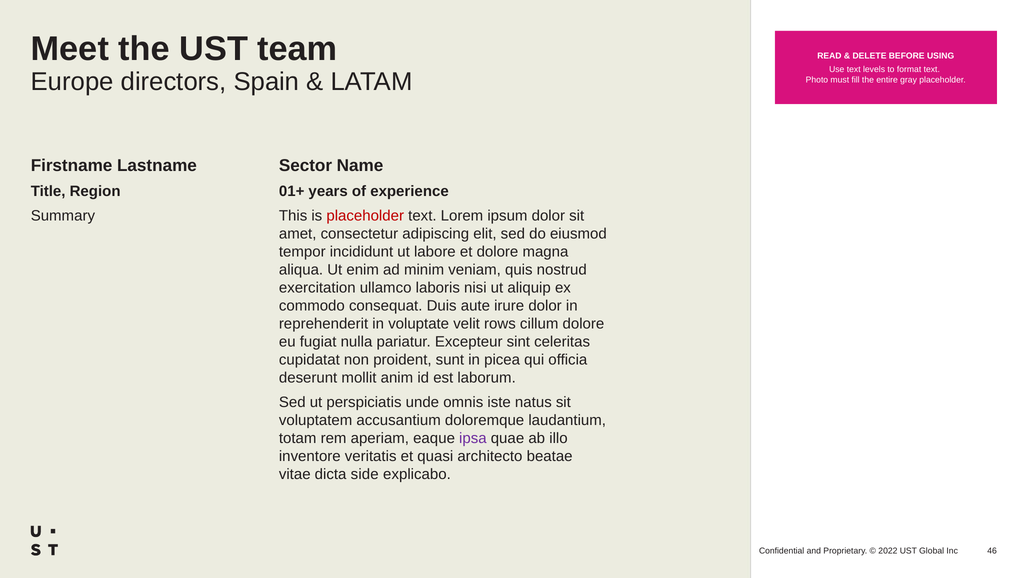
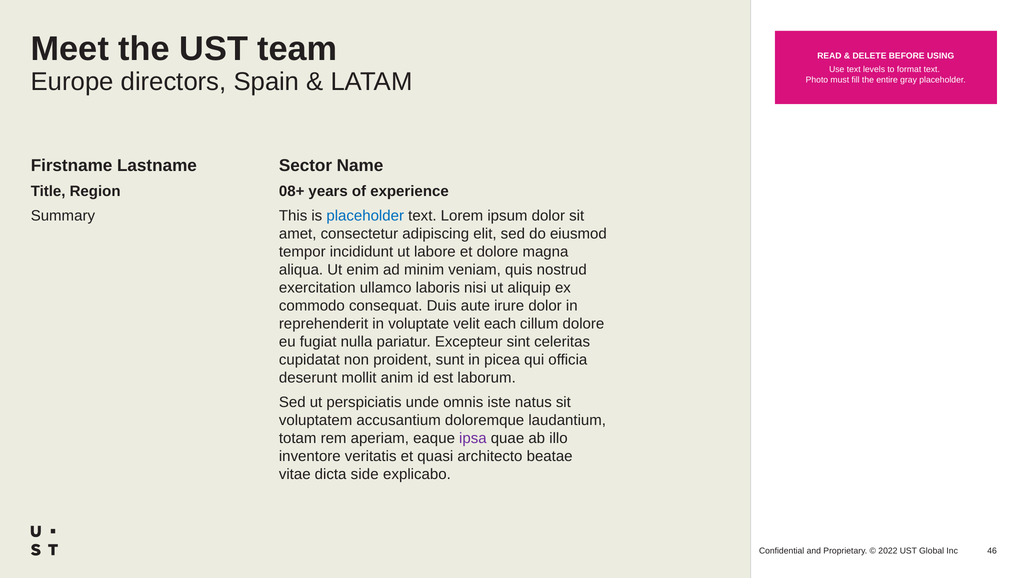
01+: 01+ -> 08+ (292, 191)
placeholder colour: red -> blue (365, 216)
rows: rows -> each (500, 324)
